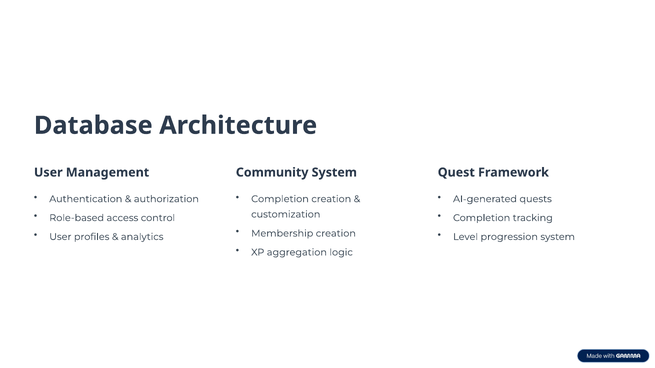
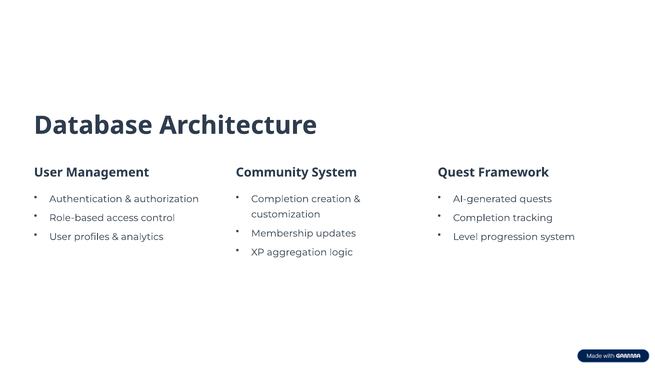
Membership creation: creation -> updates (336, 234)
